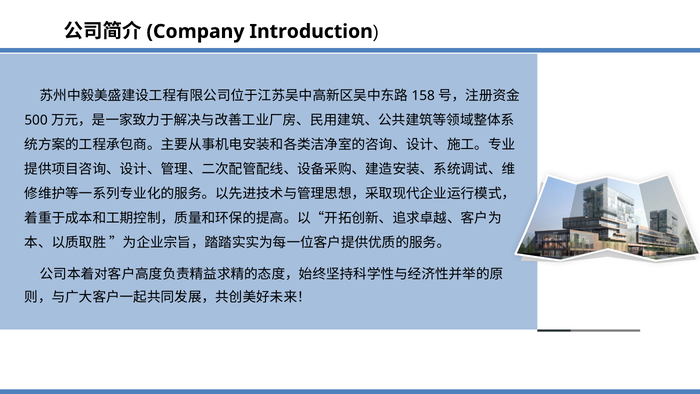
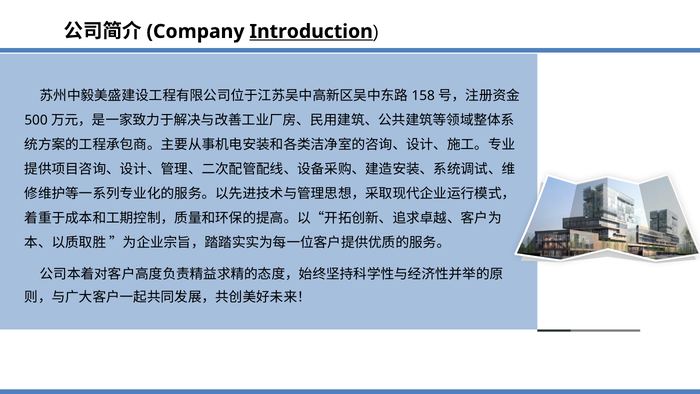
Introduction underline: none -> present (311, 31)
